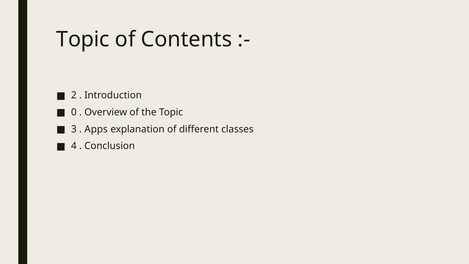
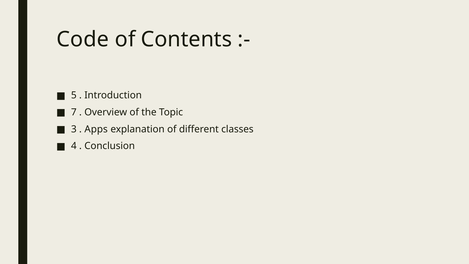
Topic: Topic -> Code (83, 39)
2: 2 -> 5 (74, 95)
0: 0 -> 7 (74, 112)
